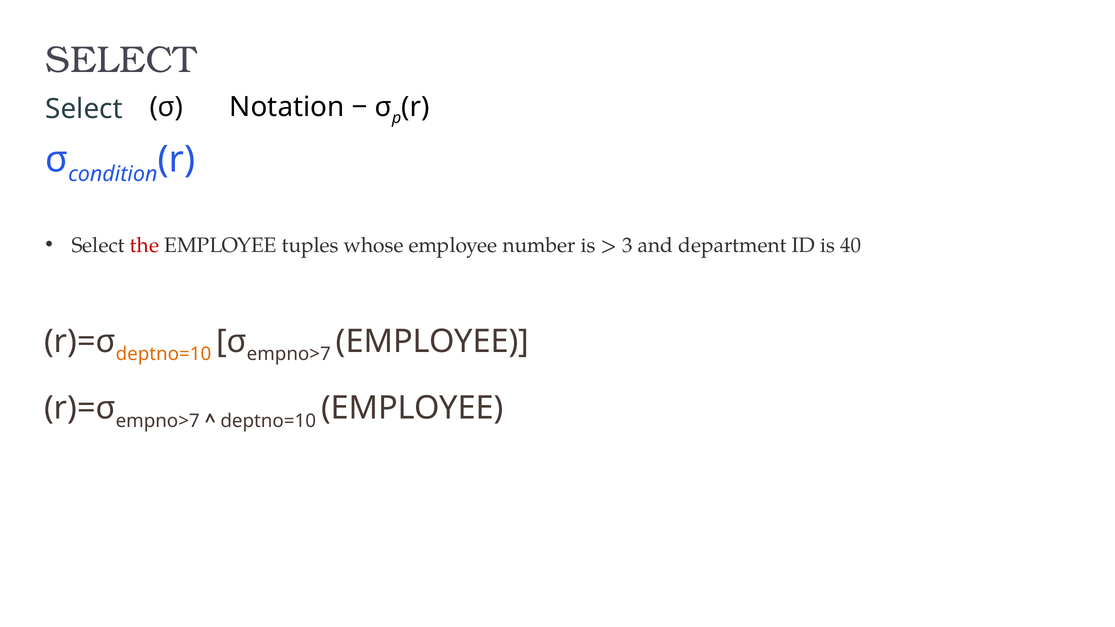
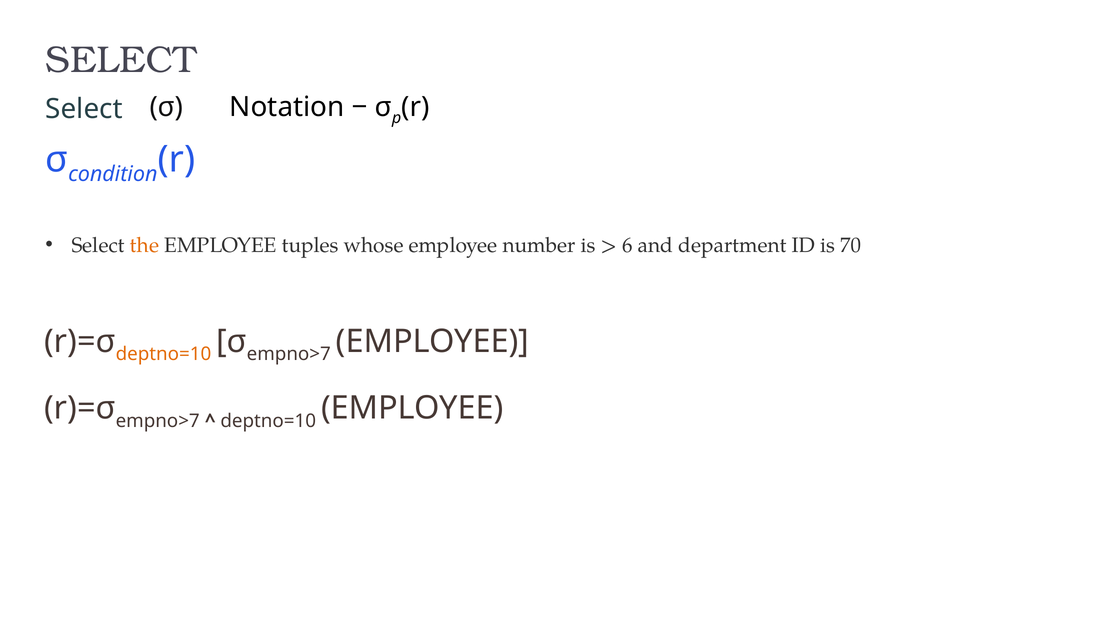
the colour: red -> orange (144, 245)
3: 3 -> 6 (627, 245)
40: 40 -> 70 (851, 245)
